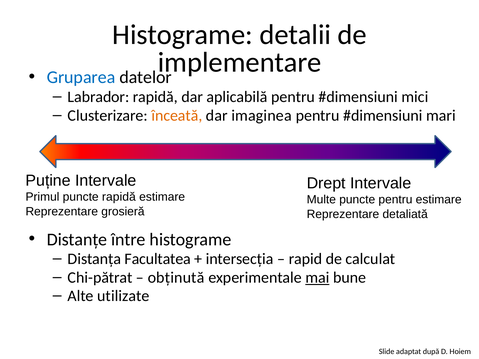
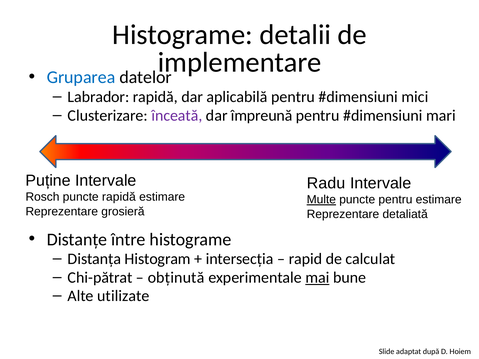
înceată colour: orange -> purple (177, 116)
imaginea: imaginea -> împreună (262, 116)
Drept: Drept -> Radu (326, 183)
Primul: Primul -> Rosch (42, 197)
Multe underline: none -> present (321, 200)
Facultatea: Facultatea -> Histogram (158, 259)
